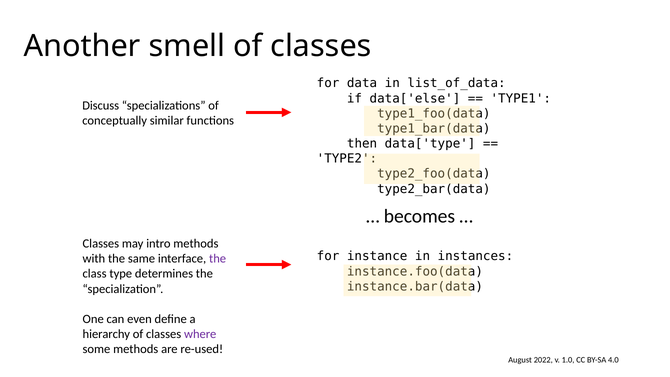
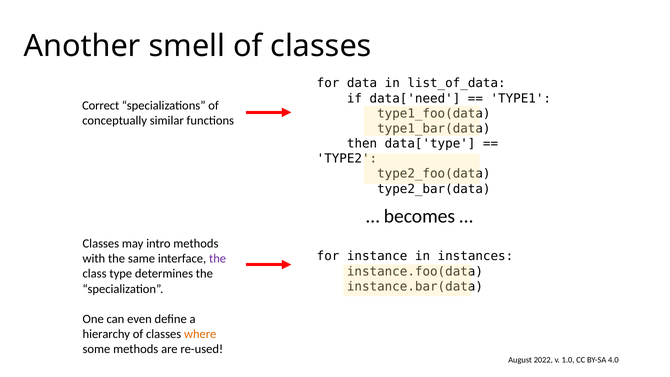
data['else: data['else -> data['need (415, 98)
Discuss: Discuss -> Correct (101, 105)
where colour: purple -> orange (200, 334)
